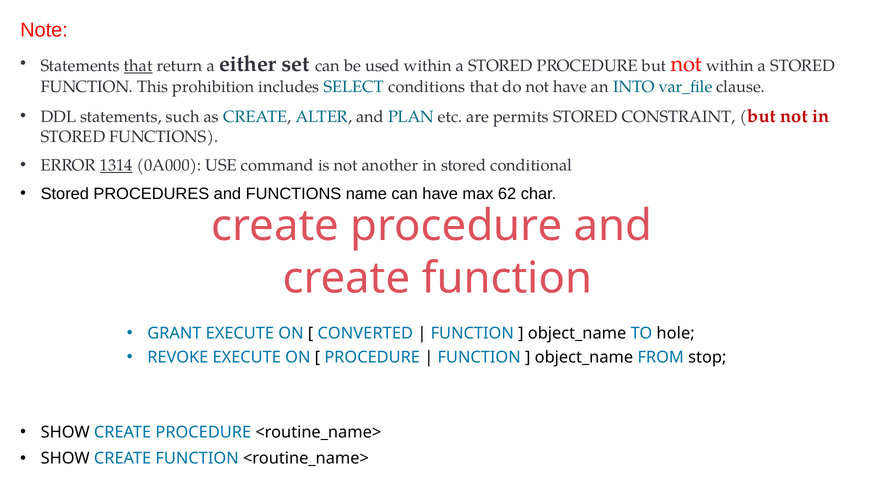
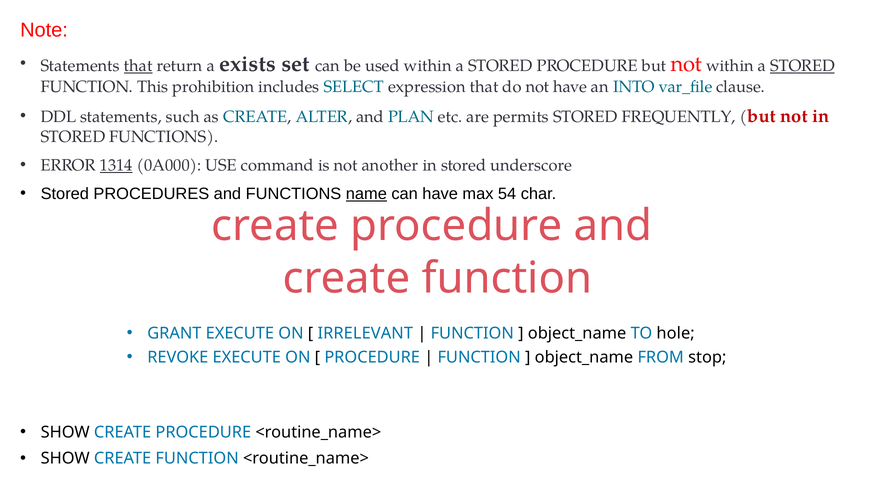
either: either -> exists (248, 64)
STORED underline: none -> present (803, 66)
conditions: conditions -> expression (427, 87)
CONSTRAINT: CONSTRAINT -> FREQUENTLY (679, 117)
conditional: conditional -> underscore (531, 165)
name underline: none -> present (366, 194)
62: 62 -> 54 (507, 194)
CONVERTED: CONVERTED -> IRRELEVANT (365, 334)
